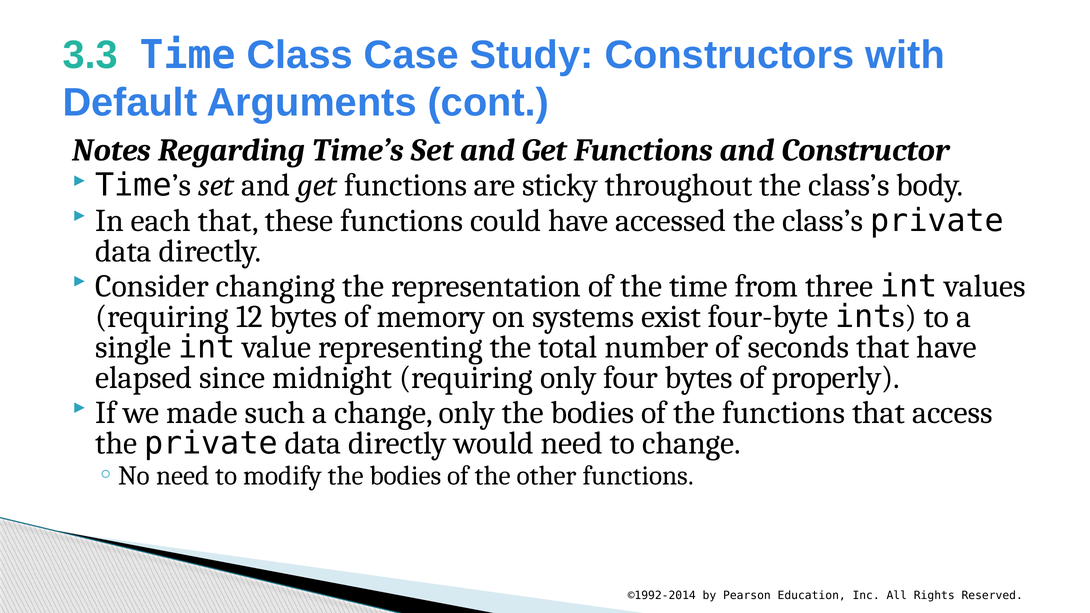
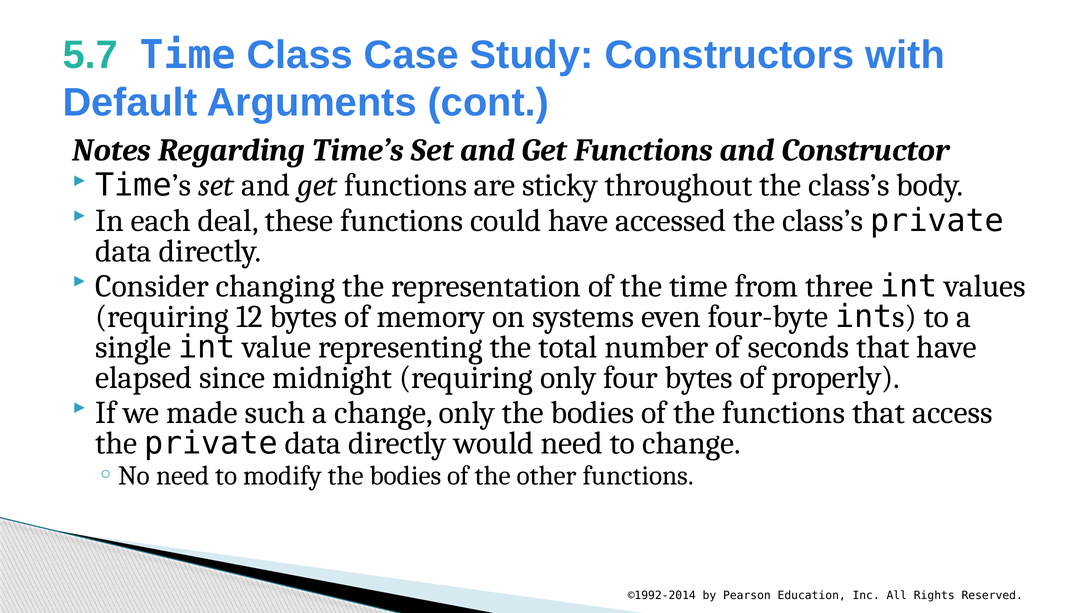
3.3: 3.3 -> 5.7 (90, 55)
each that: that -> deal (228, 221)
exist: exist -> even (671, 317)
